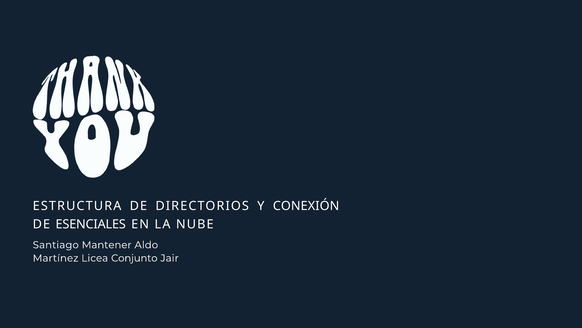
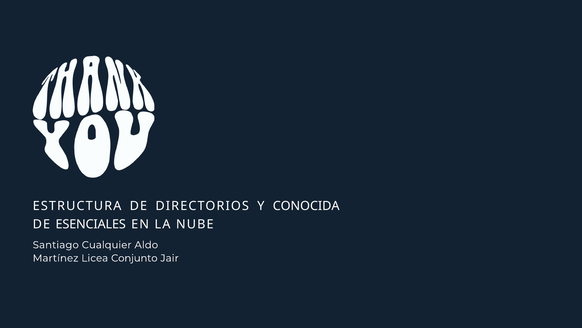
CONEXIÓN: CONEXIÓN -> CONOCIDA (306, 206)
Mantener: Mantener -> Cualquier (107, 244)
